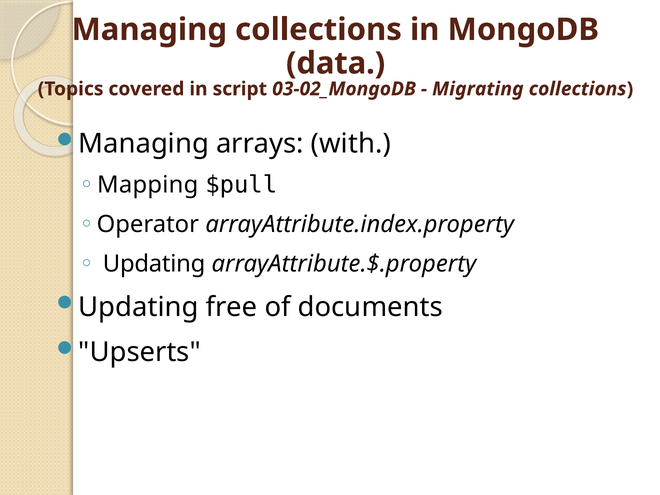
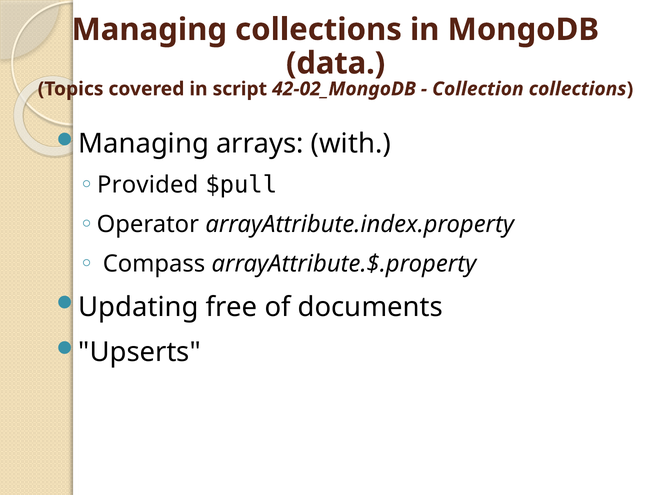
03-02_MongoDB: 03-02_MongoDB -> 42-02_MongoDB (344, 89)
Migrating: Migrating -> Collection (478, 89)
Mapping: Mapping -> Provided (148, 185)
Updating: Updating -> Compass (154, 264)
